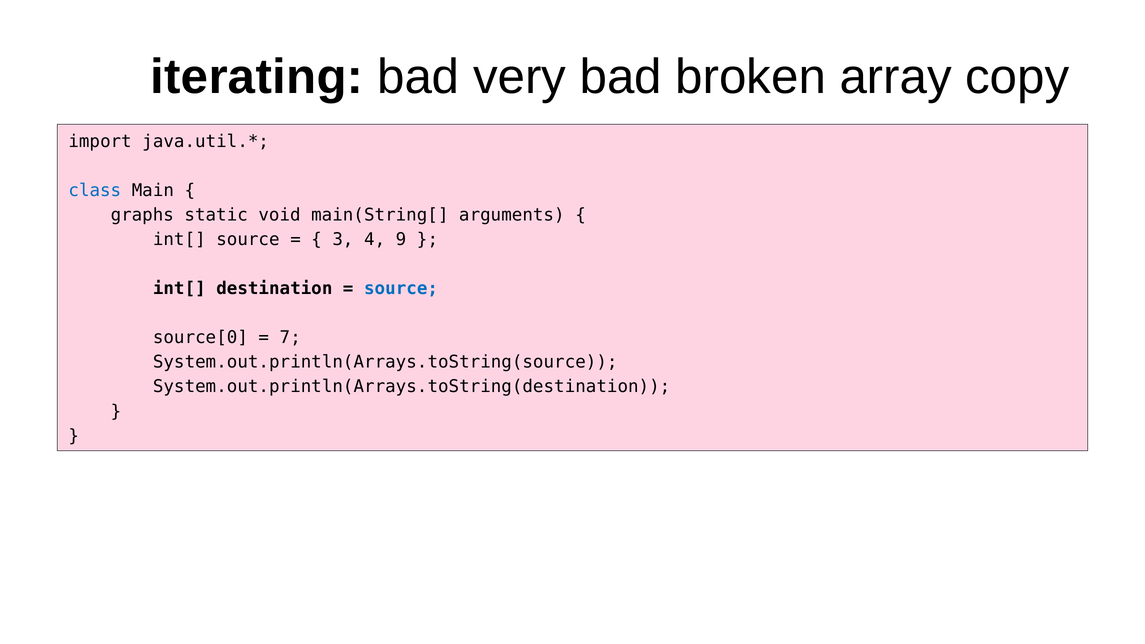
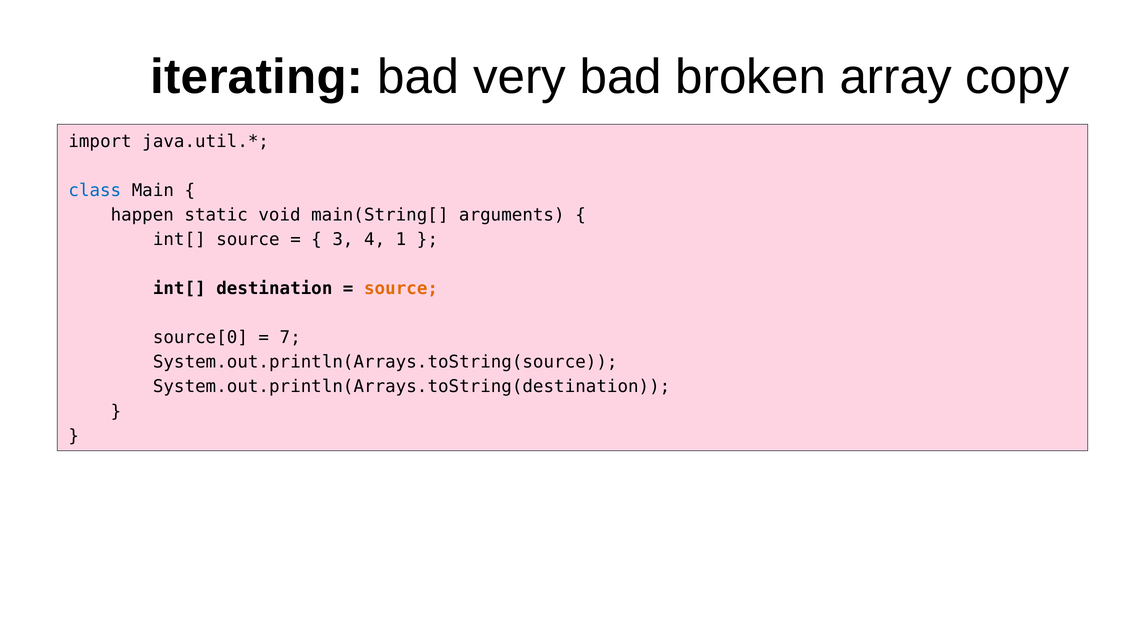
graphs: graphs -> happen (142, 215)
9: 9 -> 1 (401, 240)
source colour: blue -> orange (401, 289)
